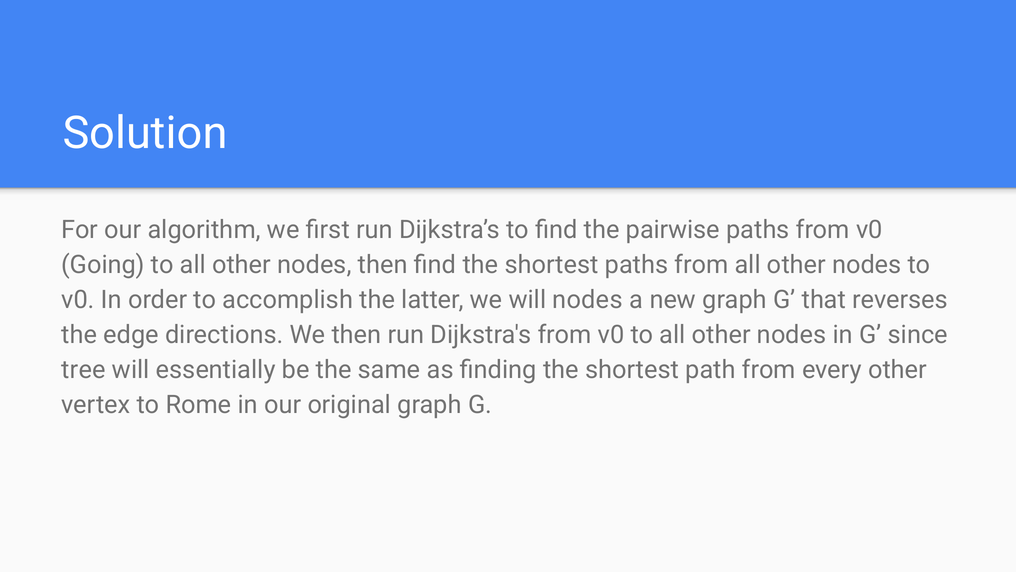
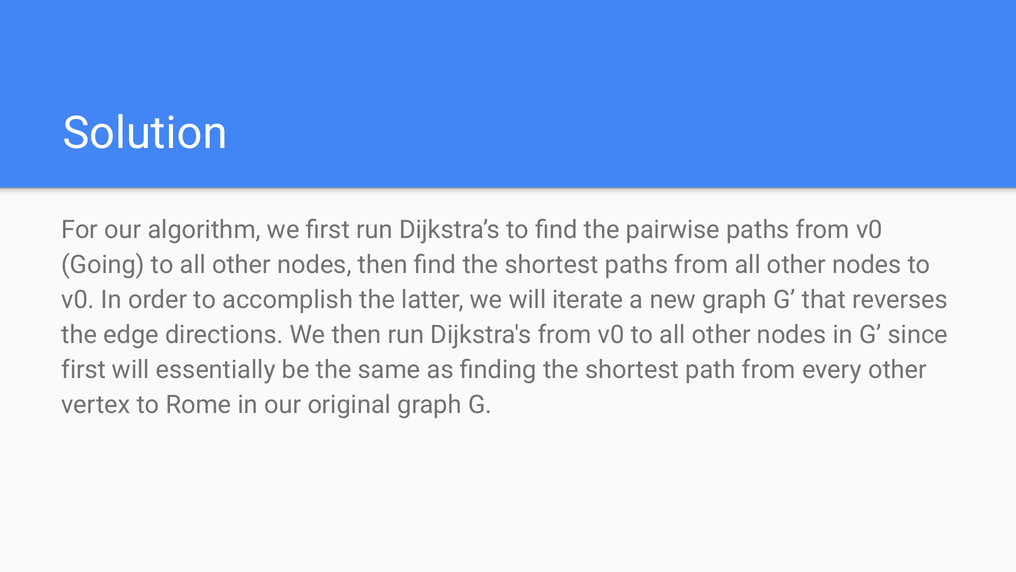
will nodes: nodes -> iterate (588, 300)
tree: tree -> first (84, 370)
